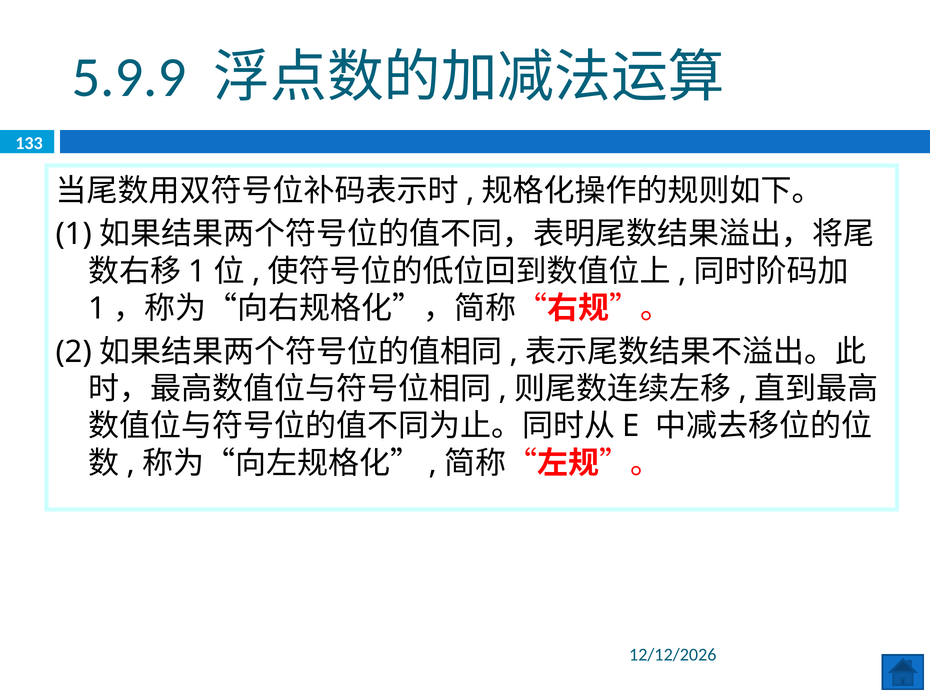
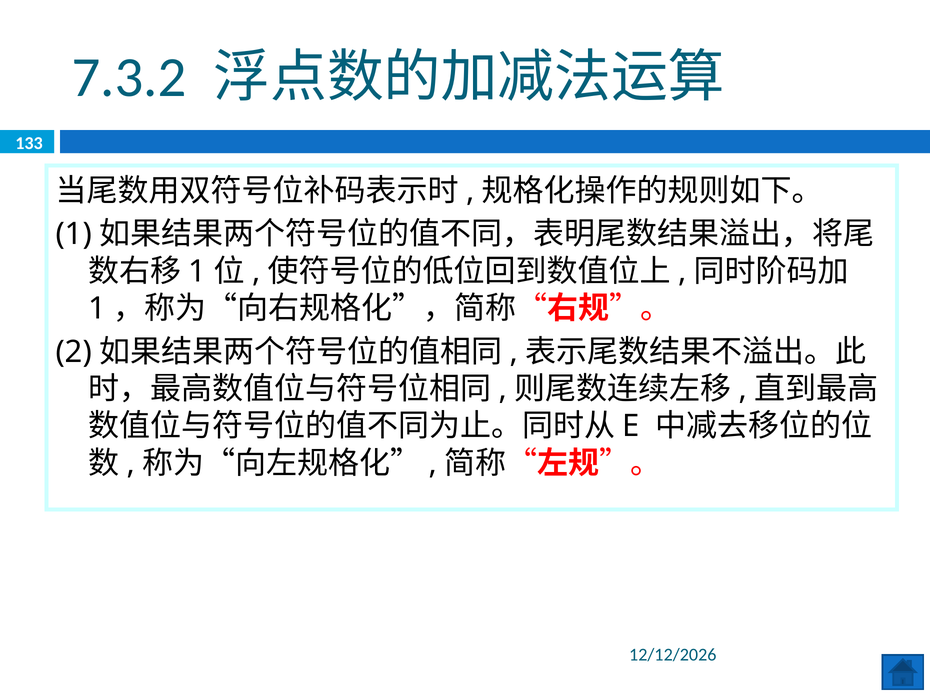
5.9.9: 5.9.9 -> 7.3.2 (129, 78)
